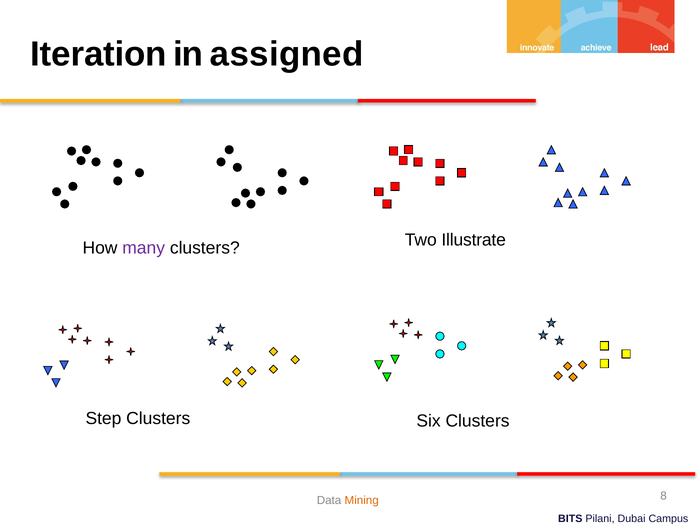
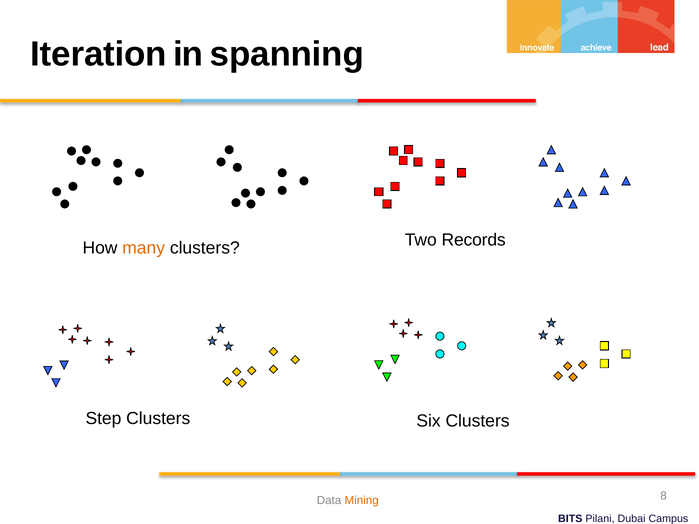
assigned: assigned -> spanning (287, 54)
Illustrate: Illustrate -> Records (474, 240)
many colour: purple -> orange (144, 248)
